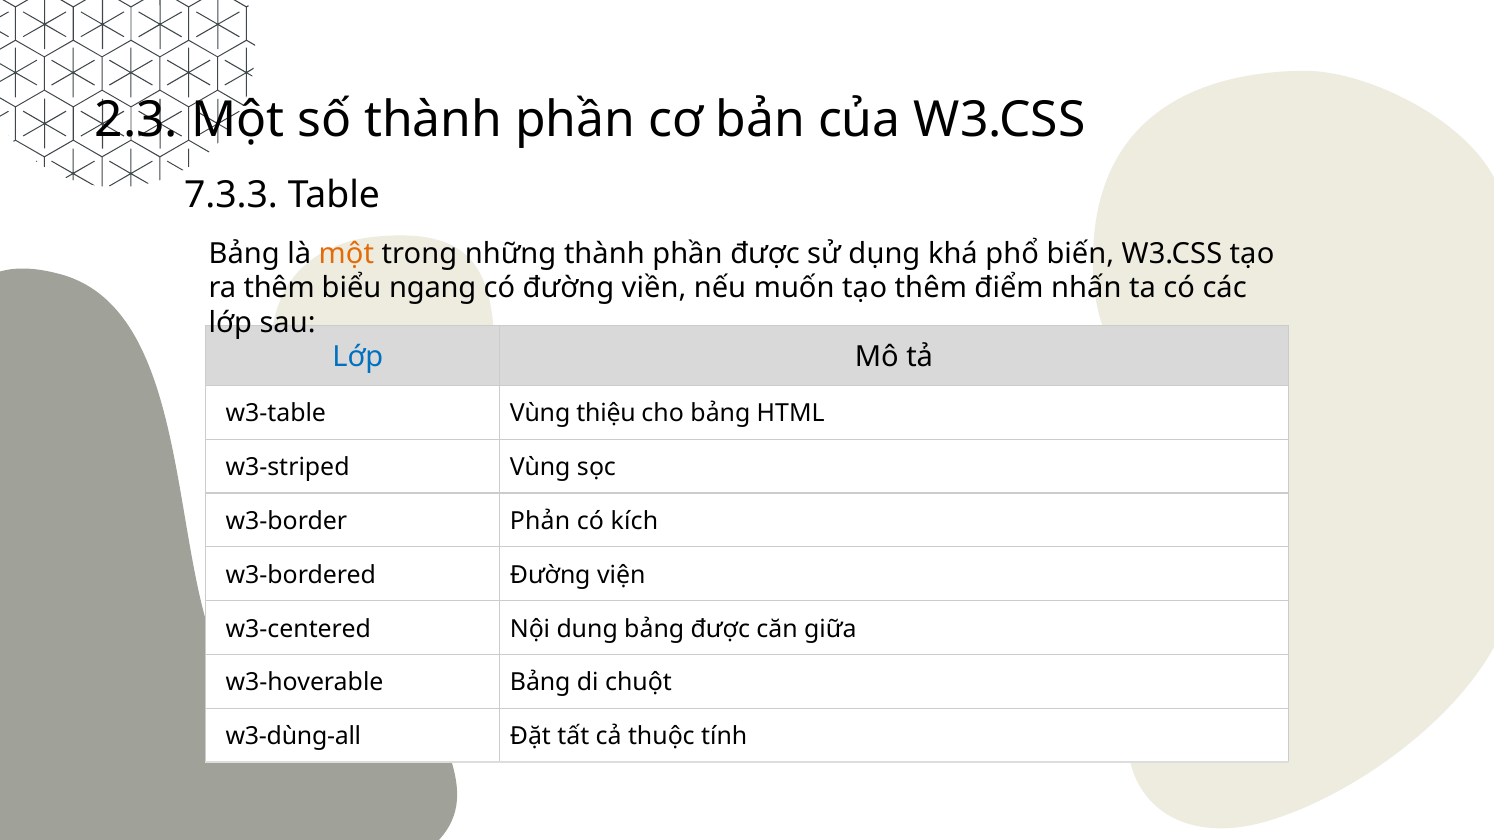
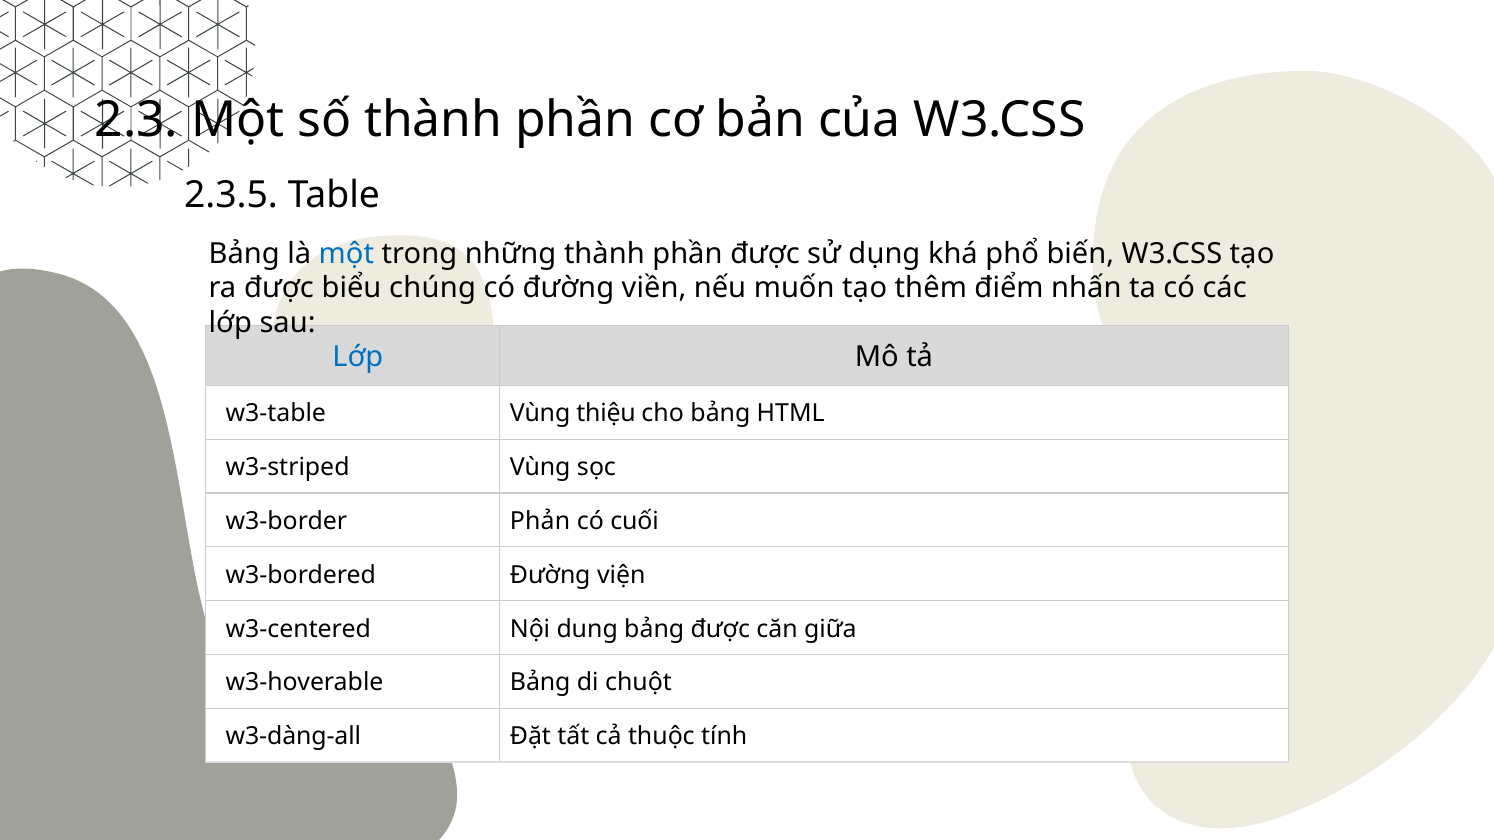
7.3.3: 7.3.3 -> 2.3.5 (231, 195)
một colour: orange -> blue (346, 254)
ra thêm: thêm -> được (279, 288)
ngang: ngang -> chúng (433, 288)
kích: kích -> cuối (635, 522)
w3-dùng-all: w3-dùng-all -> w3-dàng-all (293, 737)
